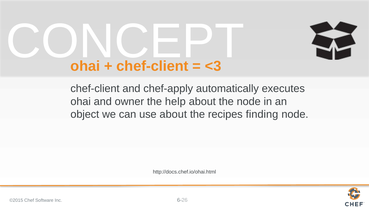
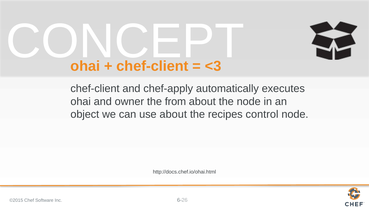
help: help -> from (175, 102)
finding: finding -> control (262, 115)
